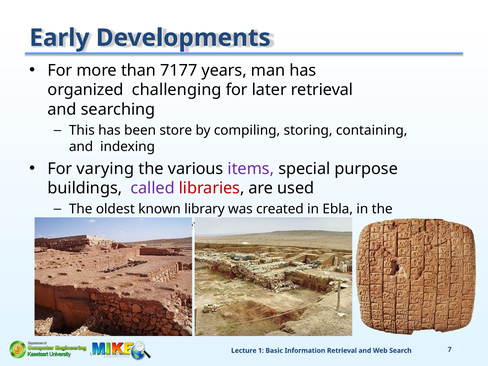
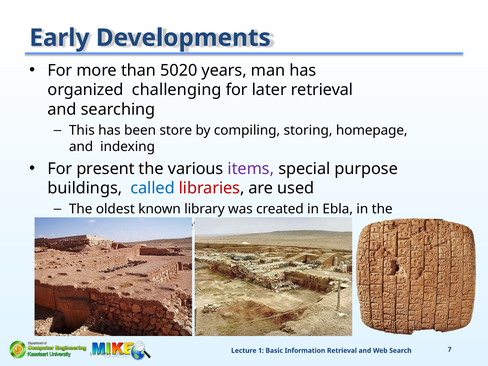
7177: 7177 -> 5020 (179, 70)
containing: containing -> homepage (372, 130)
varying: varying -> present (105, 169)
called colour: purple -> blue (153, 188)
